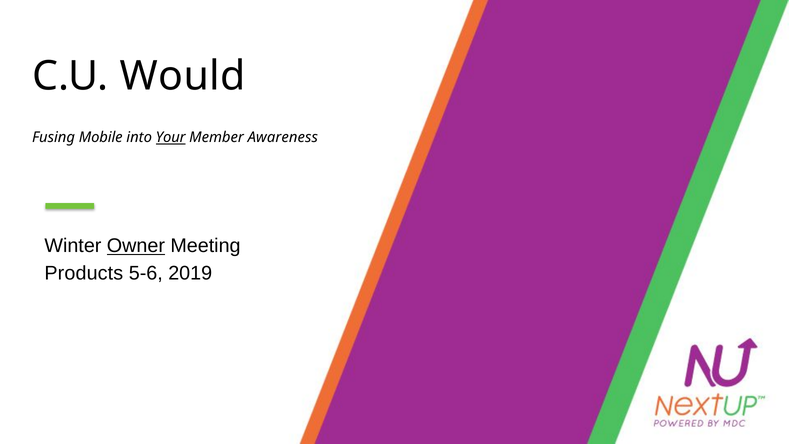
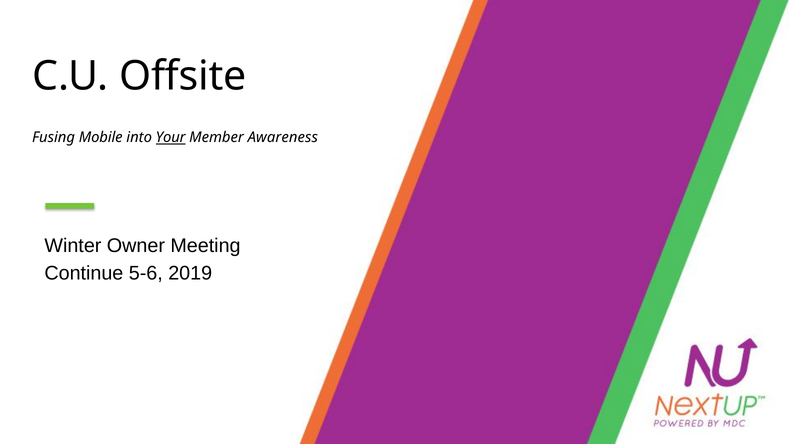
Would: Would -> Offsite (183, 76)
Owner underline: present -> none (136, 246)
Products: Products -> Continue (84, 273)
